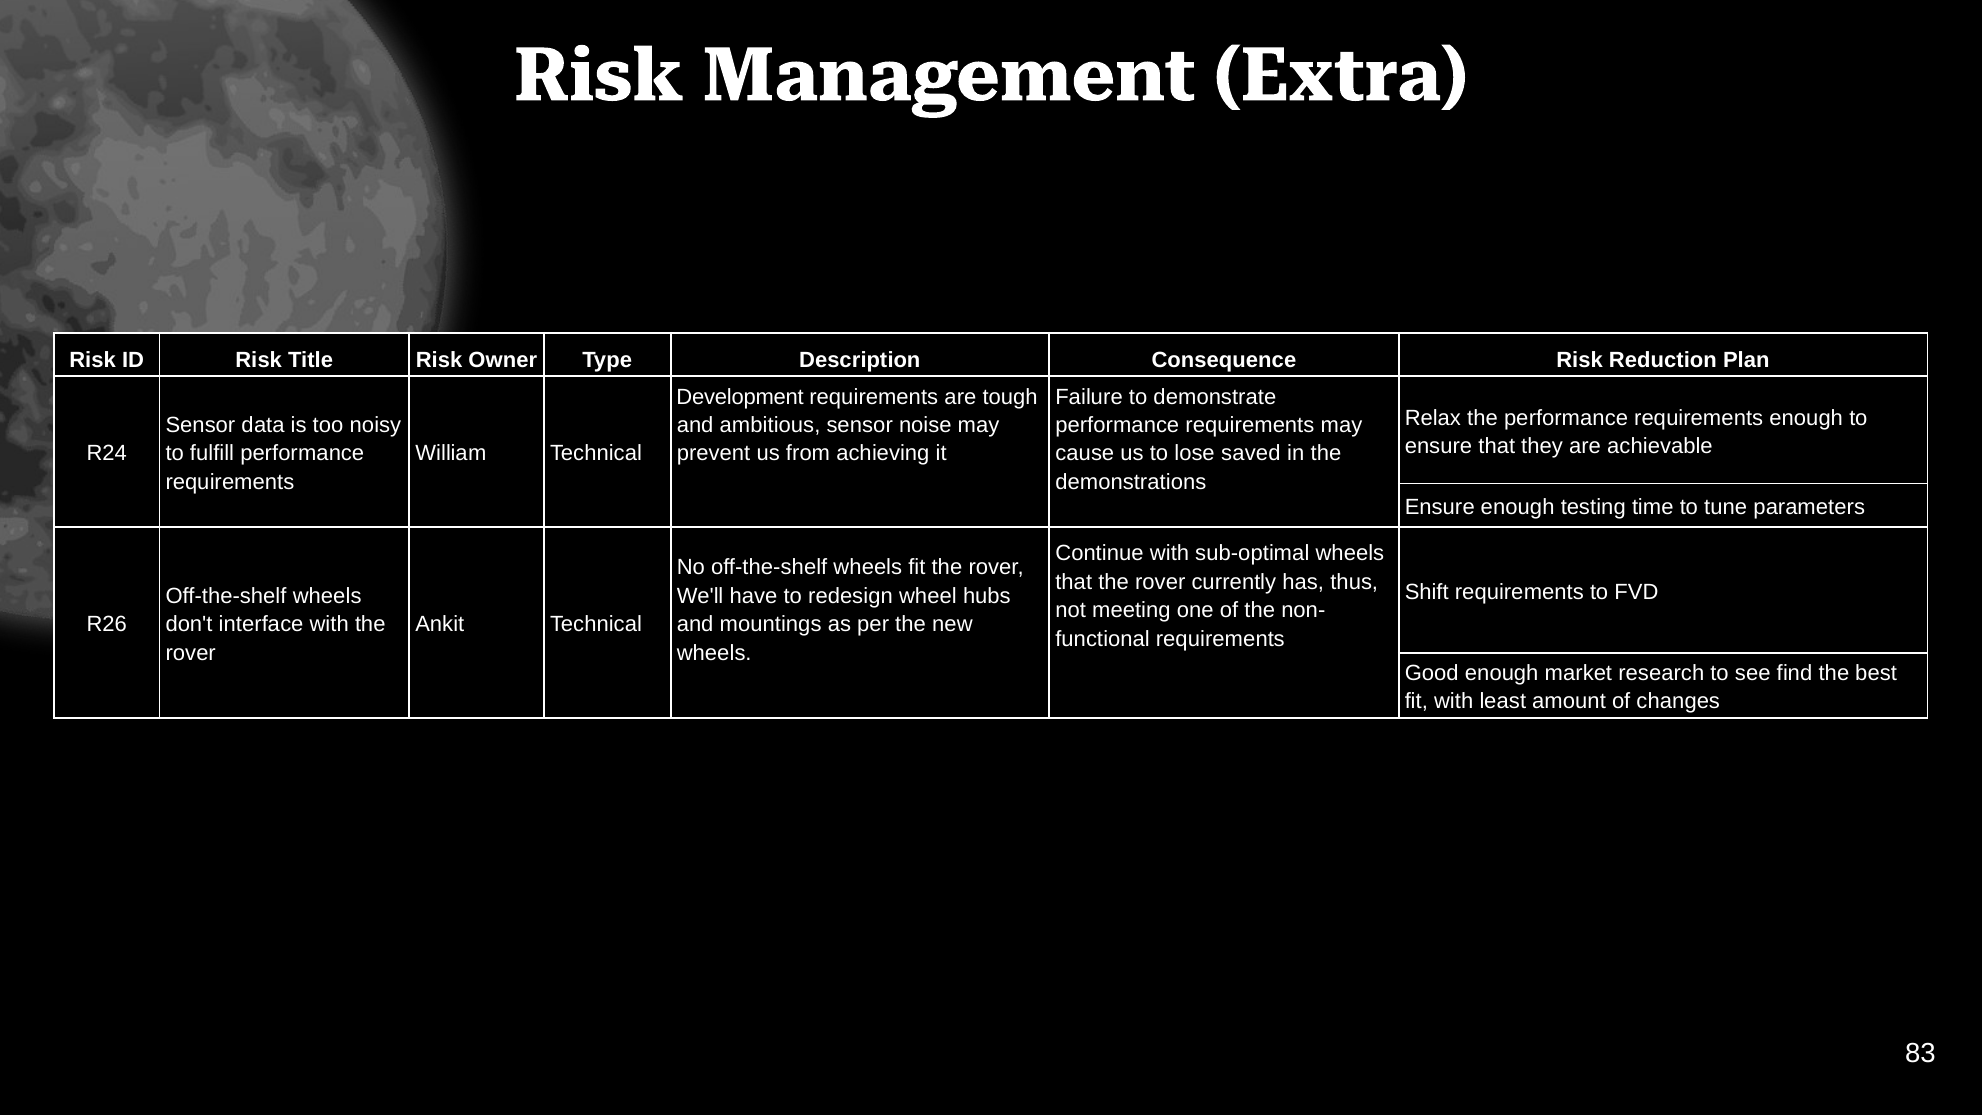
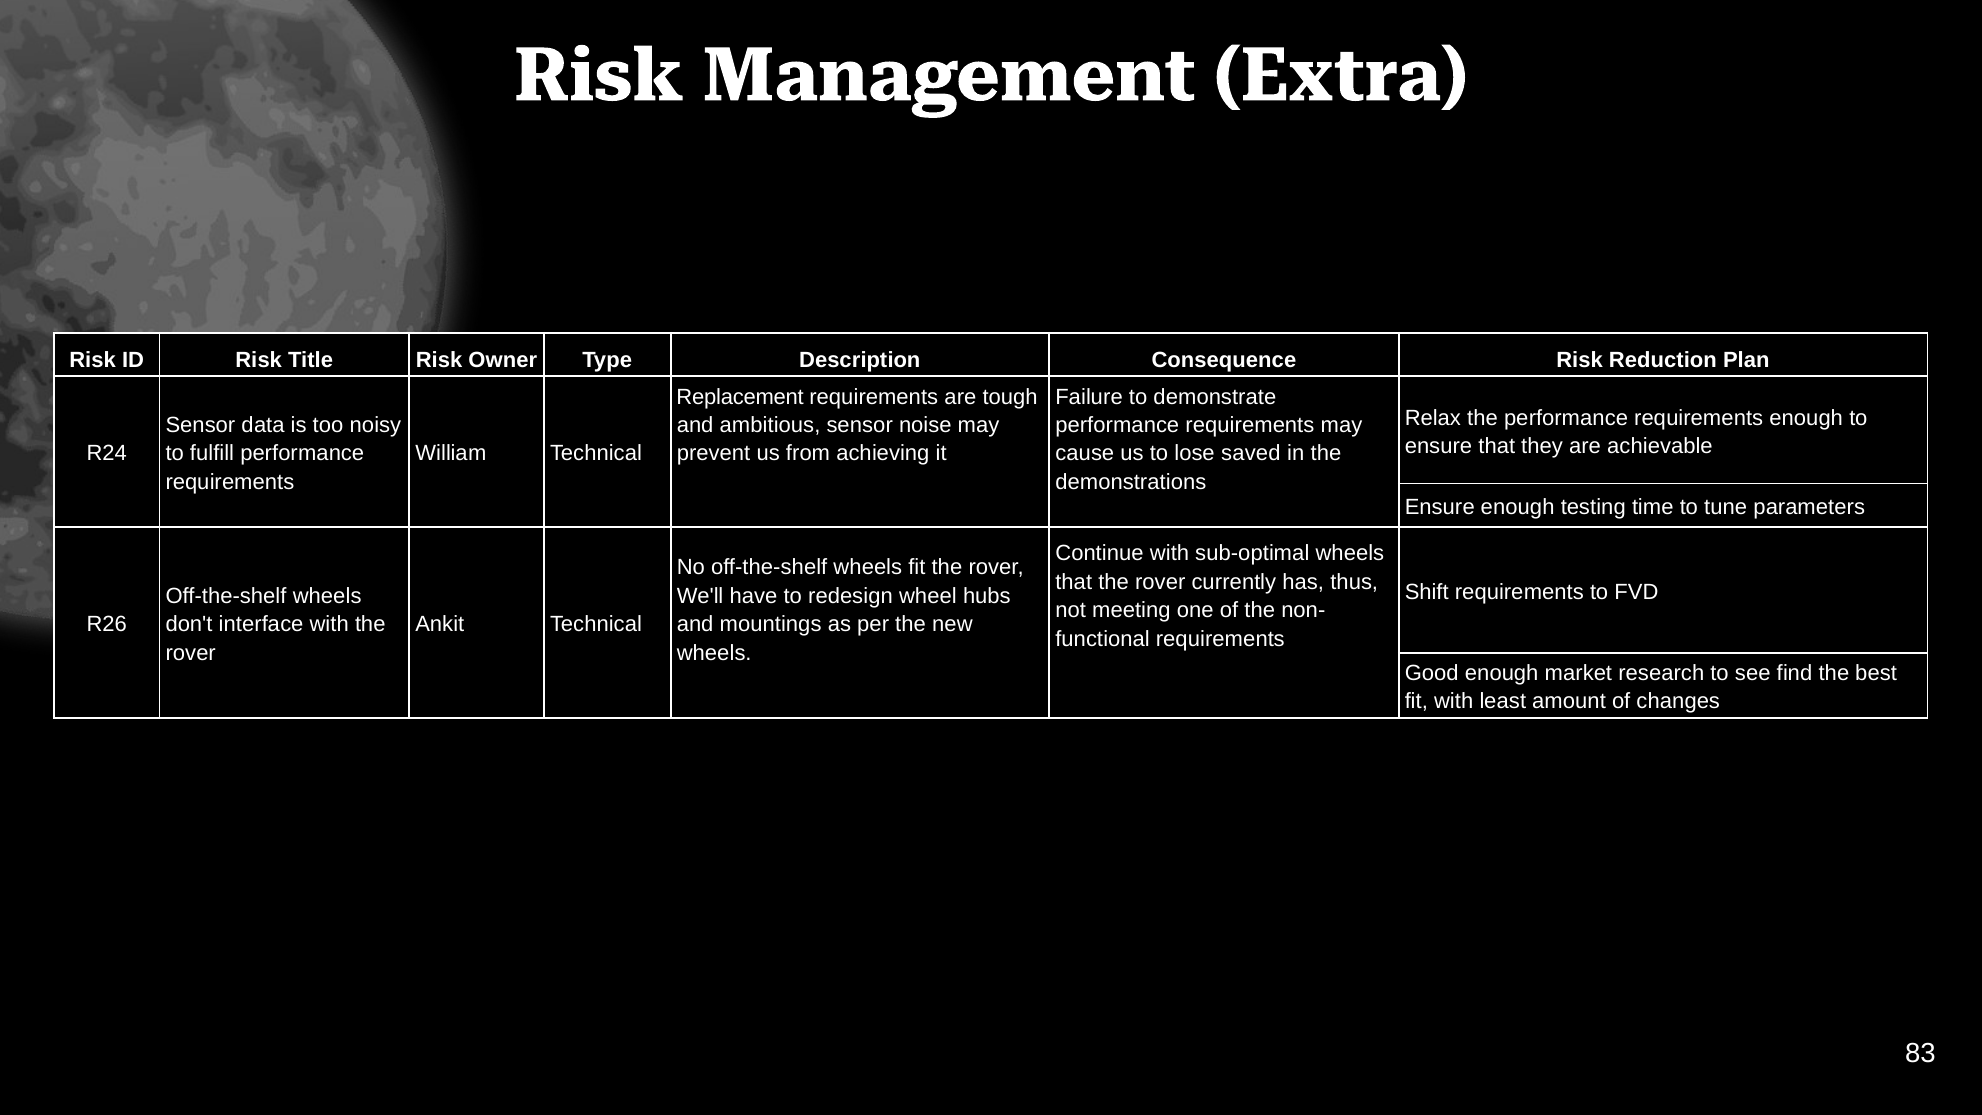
Development: Development -> Replacement (740, 397)
